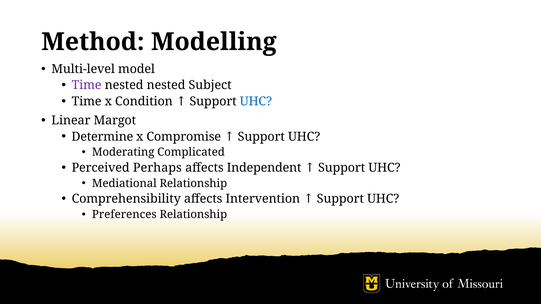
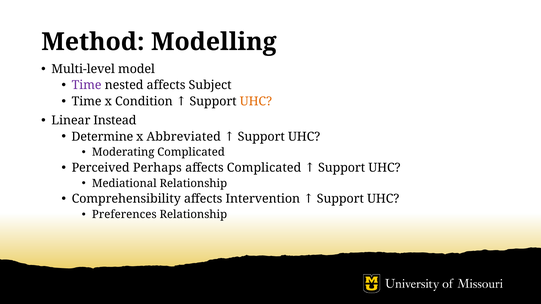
nested nested: nested -> affects (166, 85)
UHC colour: blue -> orange (256, 102)
Margot: Margot -> Instead (115, 121)
Compromise: Compromise -> Abbreviated (184, 137)
affects Independent: Independent -> Complicated (264, 168)
